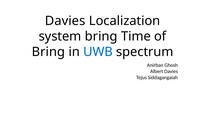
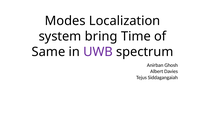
Davies: Davies -> Modes (65, 21)
Bring: Bring -> Same (48, 51)
UWB colour: blue -> purple (98, 51)
